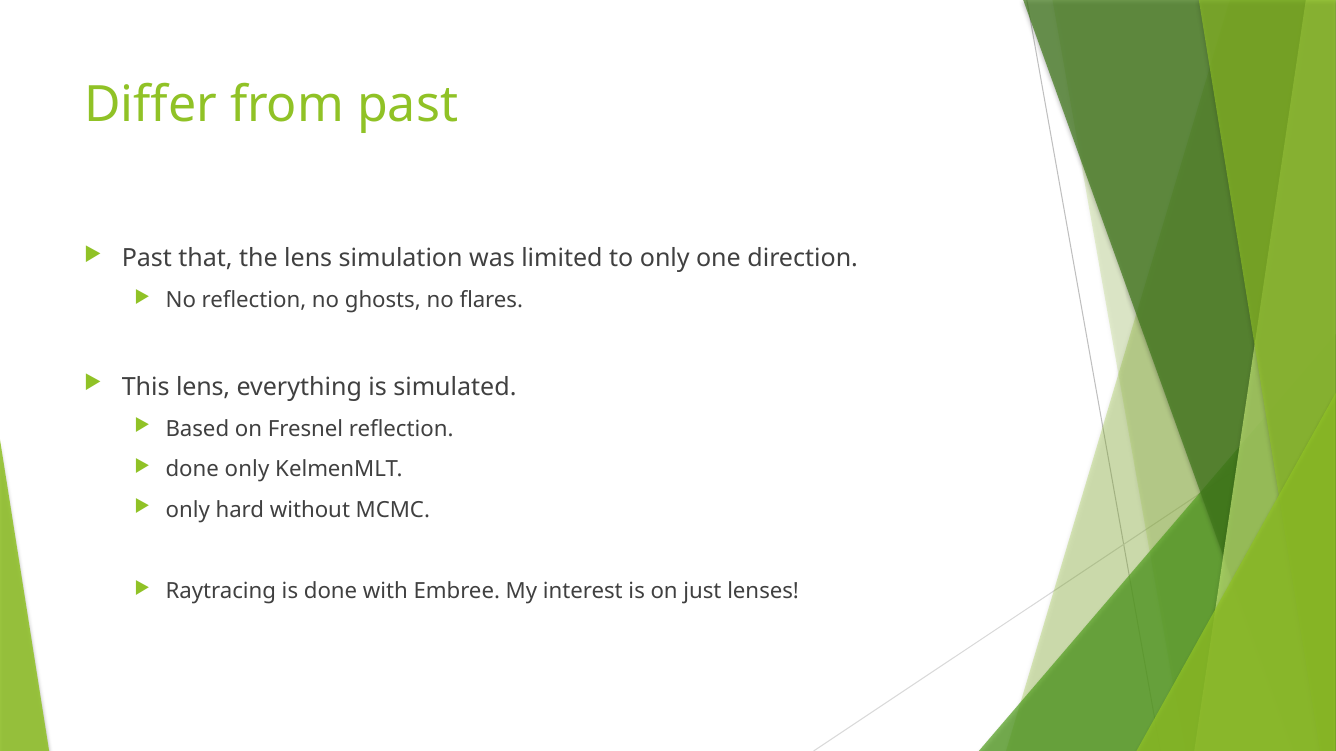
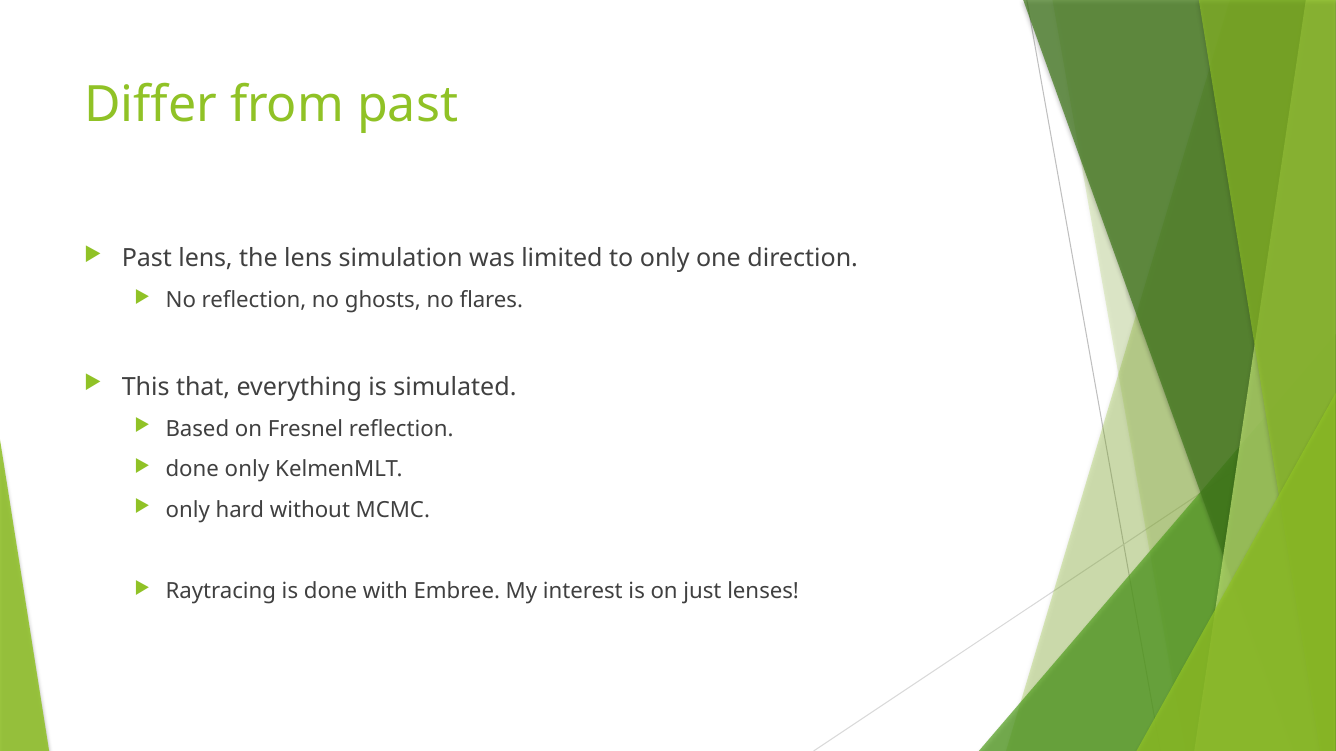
Past that: that -> lens (206, 259)
This lens: lens -> that (203, 387)
